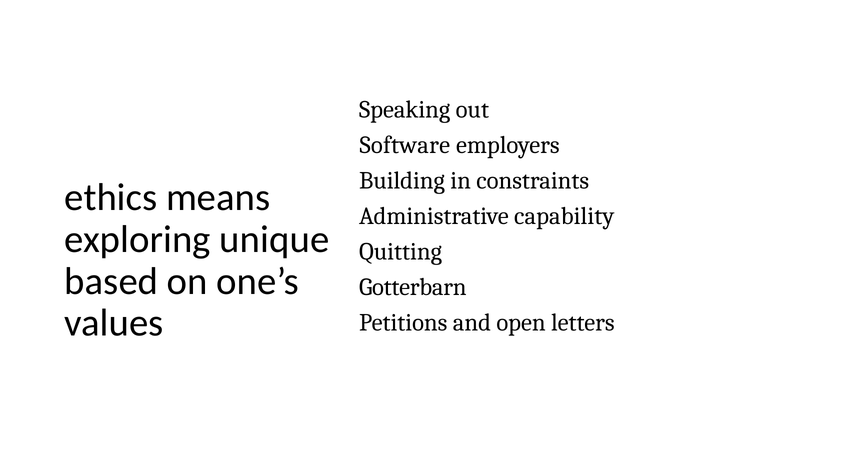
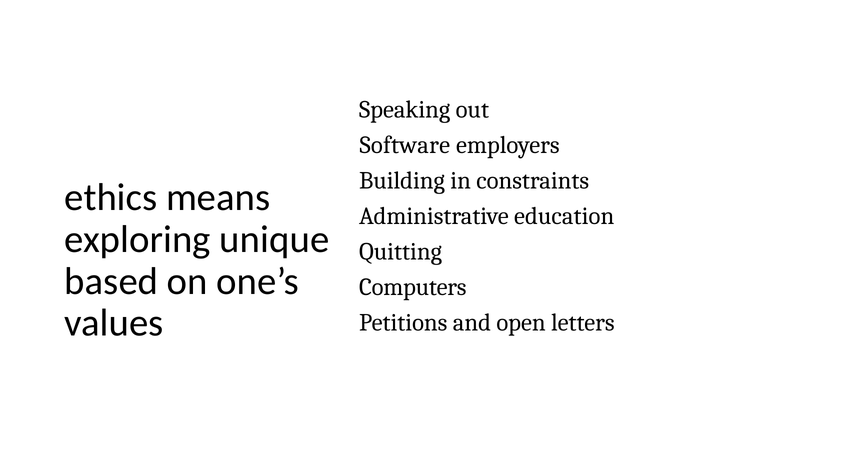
capability: capability -> education (564, 216)
Gotterbarn: Gotterbarn -> Computers (413, 287)
